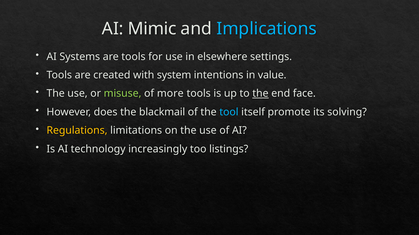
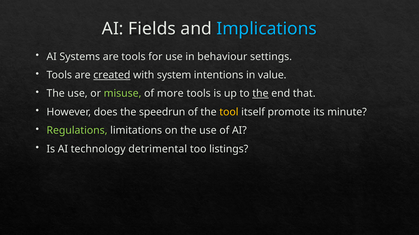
Mimic: Mimic -> Fields (152, 29)
elsewhere: elsewhere -> behaviour (222, 57)
created underline: none -> present (112, 75)
face: face -> that (304, 94)
blackmail: blackmail -> speedrun (162, 112)
tool colour: light blue -> yellow (229, 112)
solving: solving -> minute (347, 112)
Regulations colour: yellow -> light green (77, 131)
increasingly: increasingly -> detrimental (158, 149)
